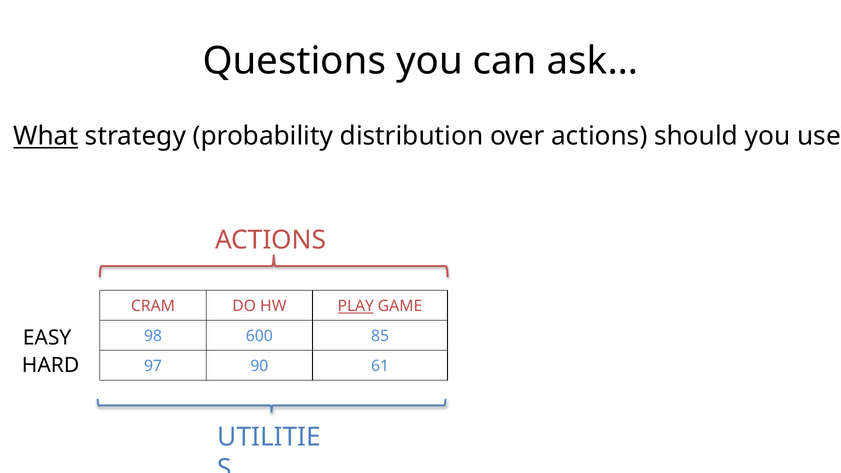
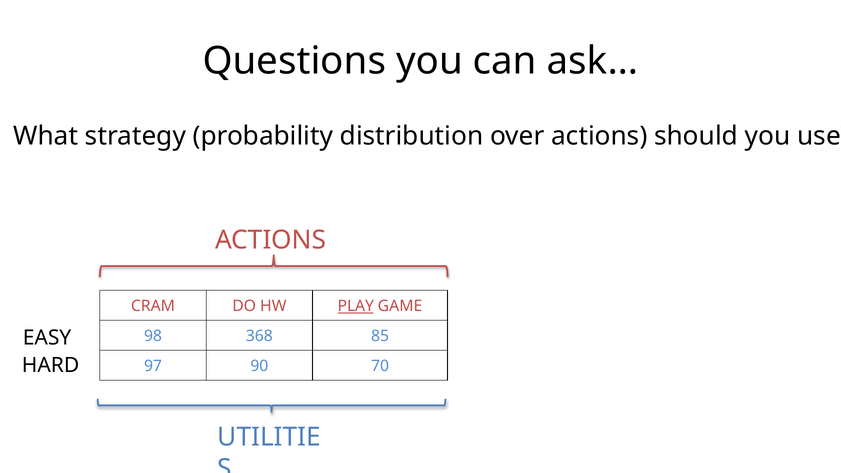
What underline: present -> none (46, 136)
600: 600 -> 368 (259, 336)
61: 61 -> 70 (380, 366)
